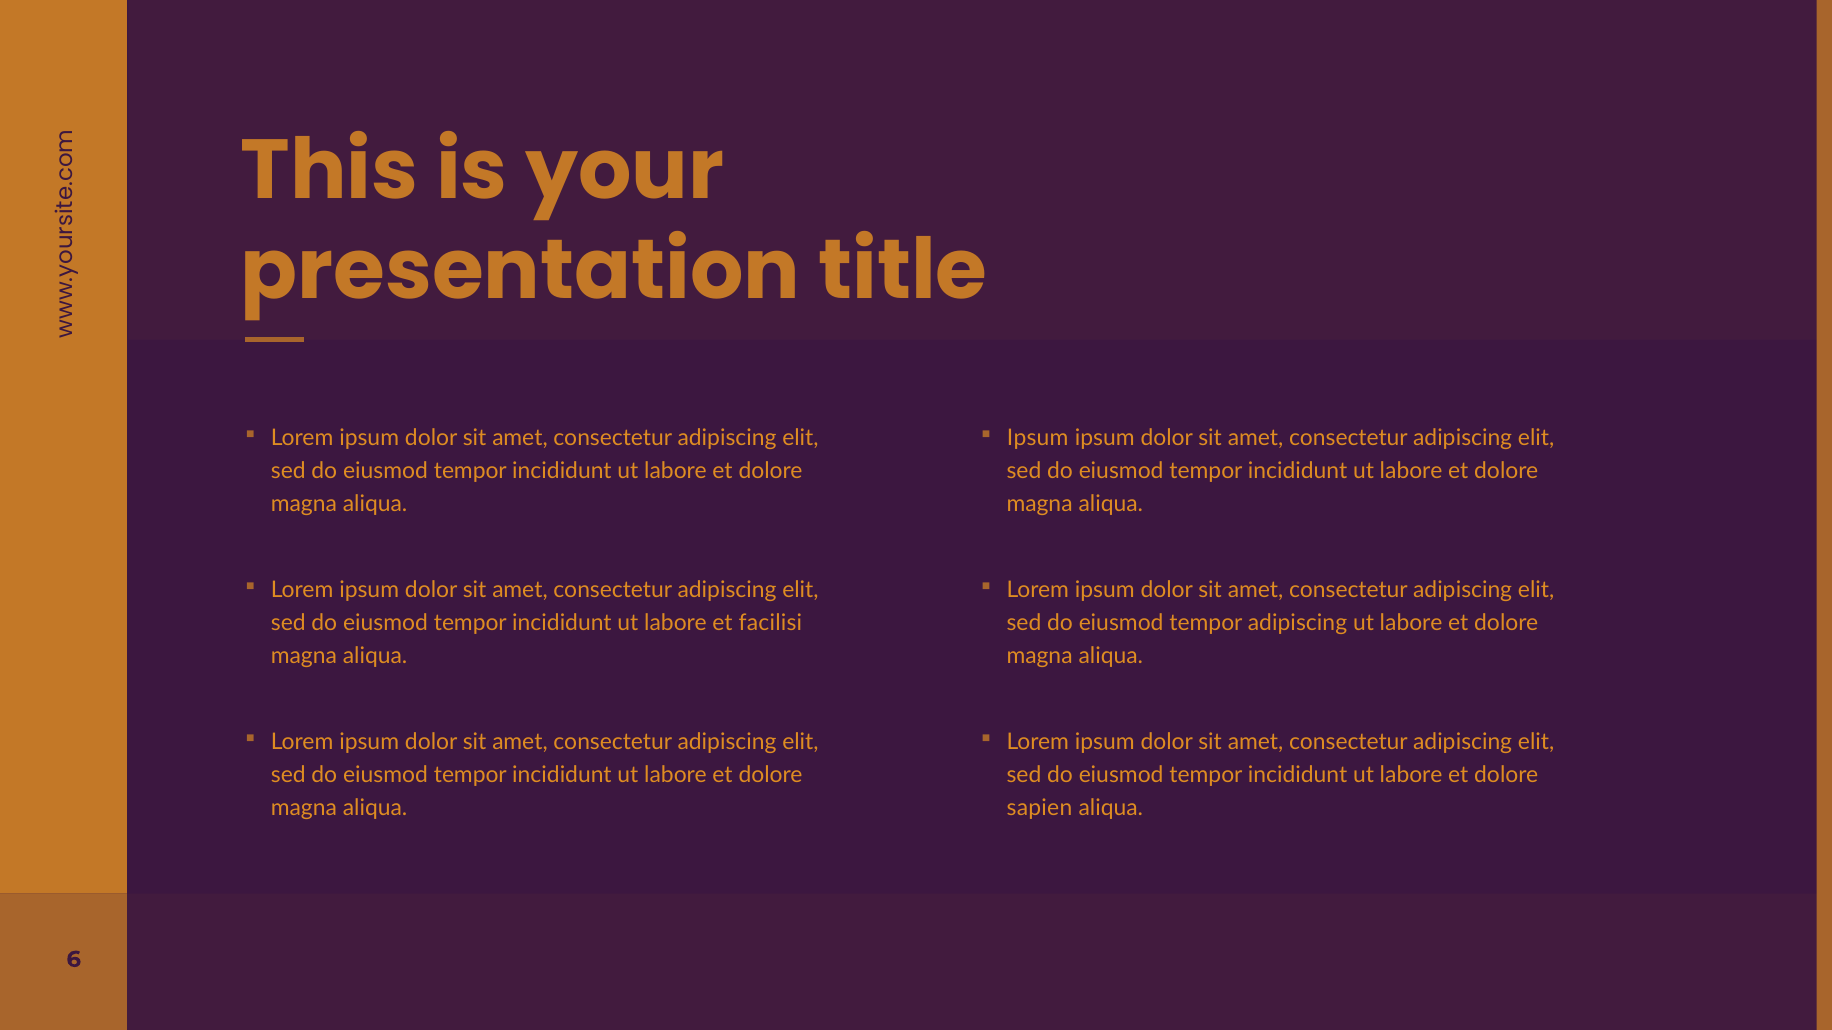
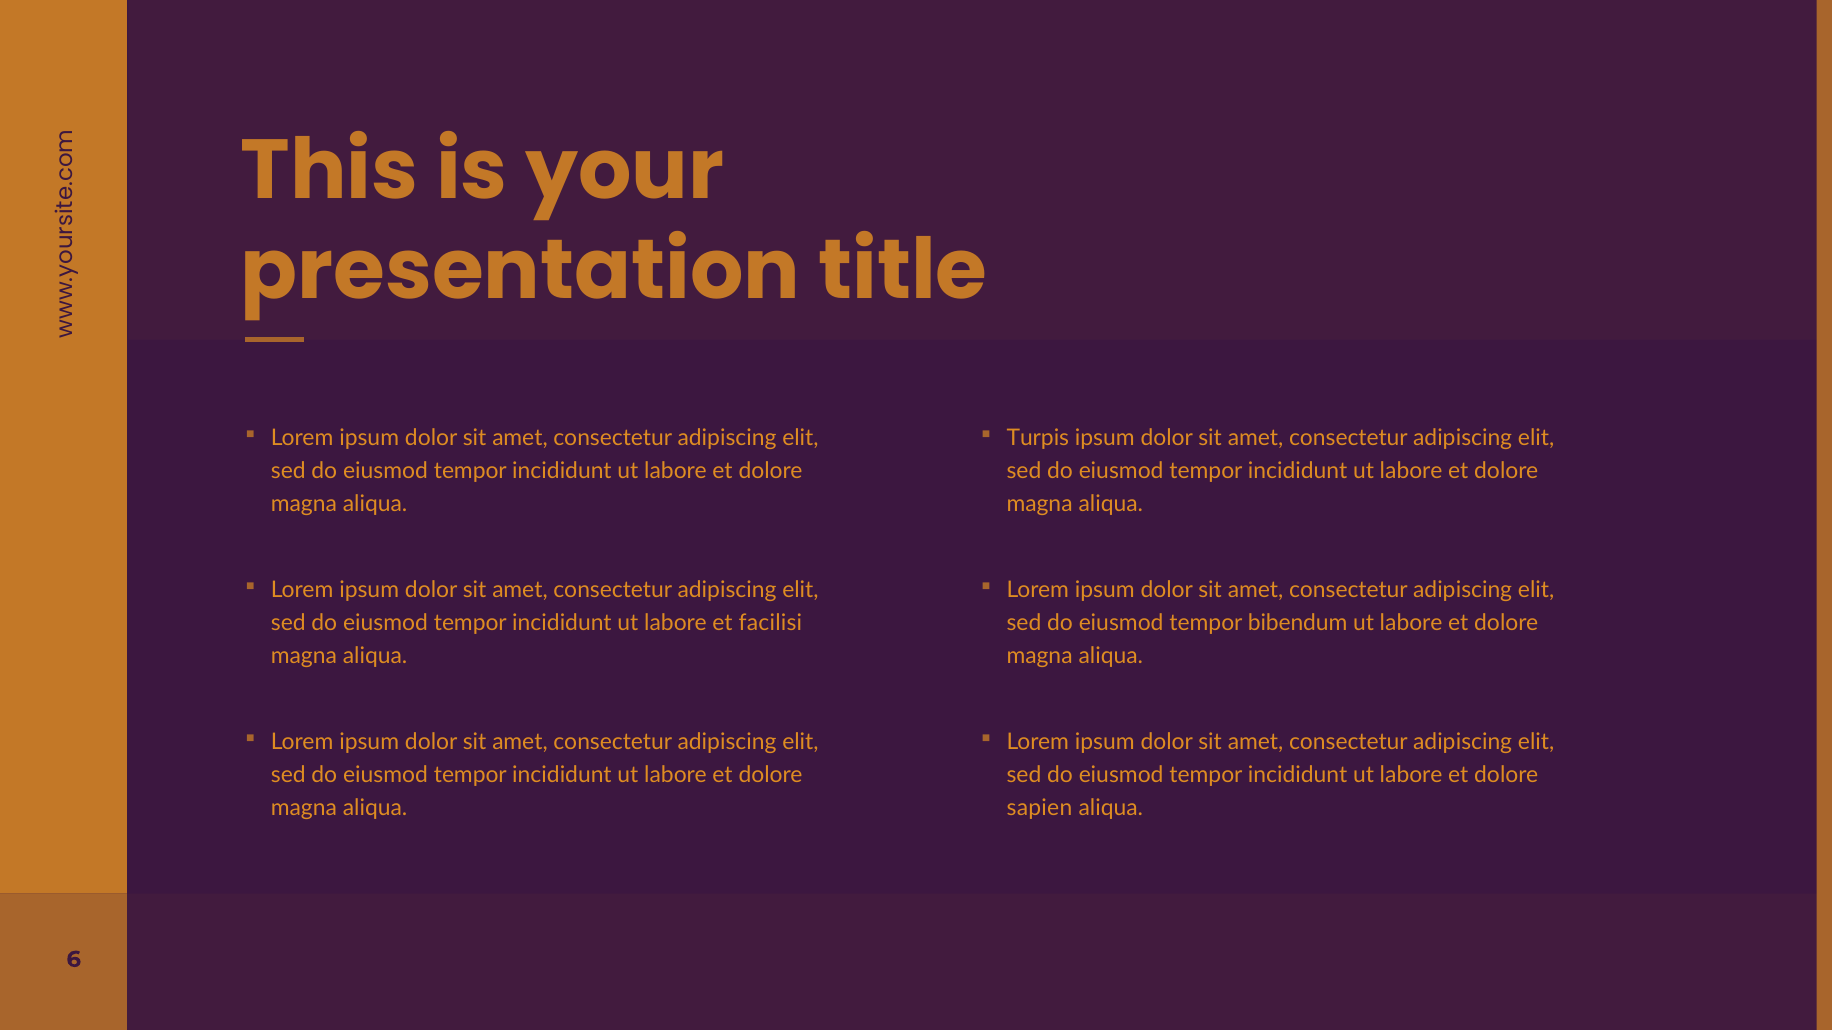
Ipsum: Ipsum -> Turpis (1038, 439)
tempor adipiscing: adipiscing -> bibendum (1298, 624)
